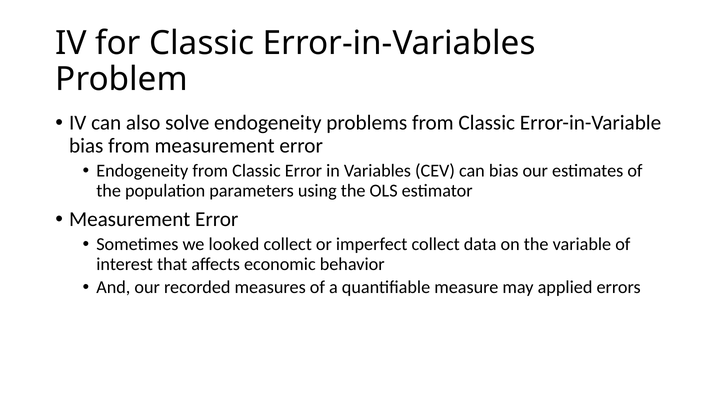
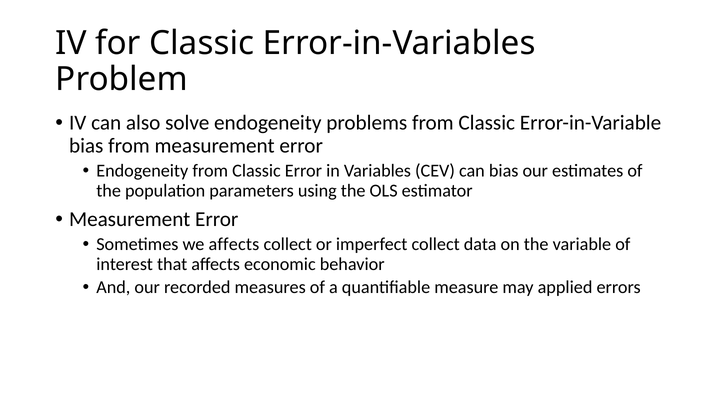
we looked: looked -> affects (234, 244)
